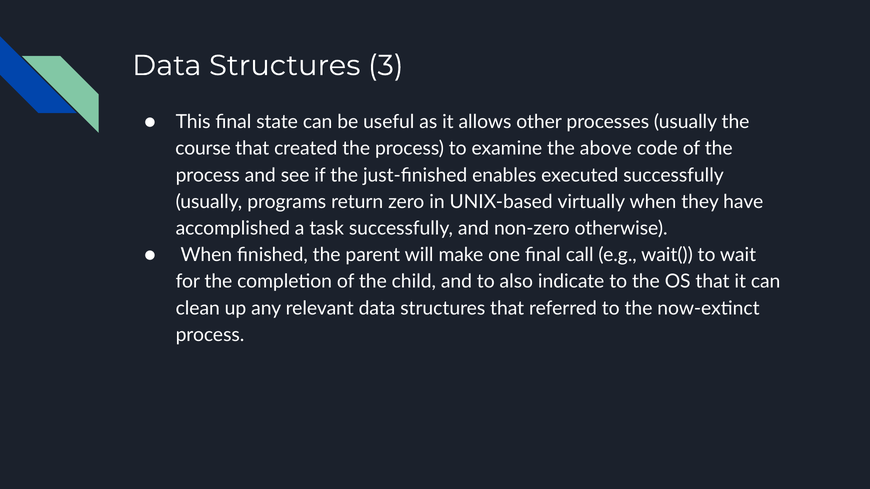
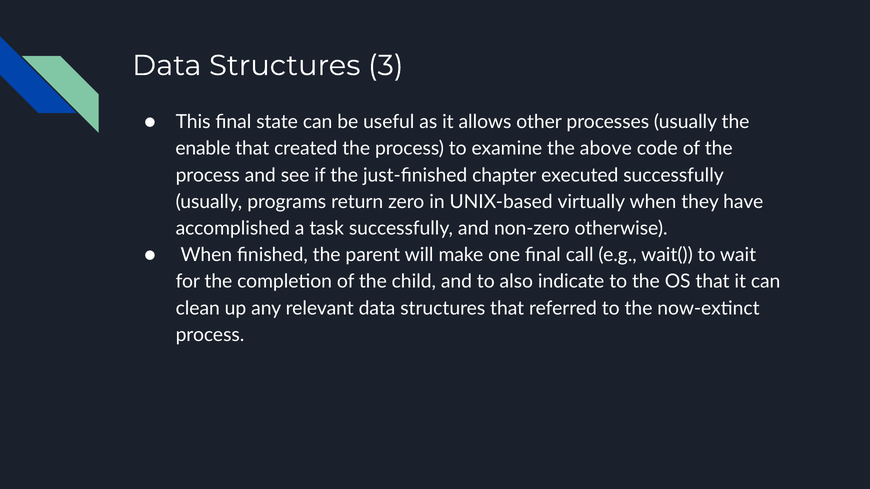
course: course -> enable (203, 149)
enables: enables -> chapter (504, 175)
